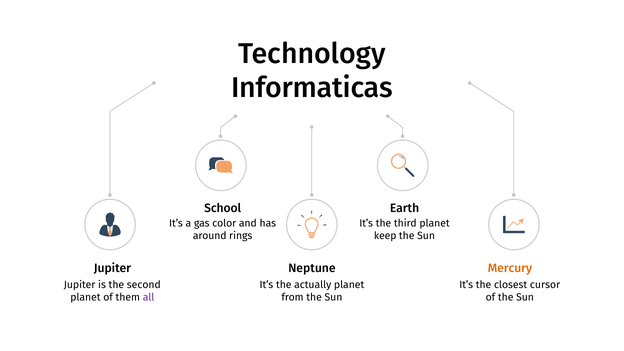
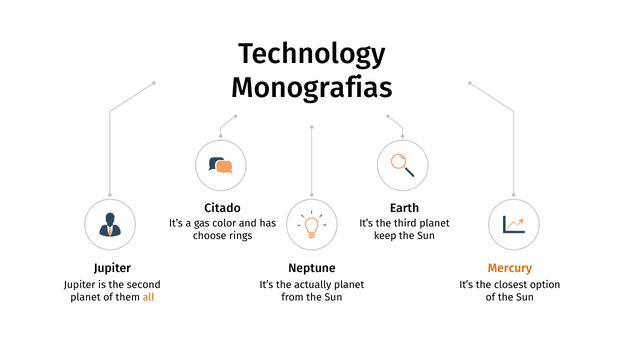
Informaticas: Informaticas -> Monografias (312, 88)
School: School -> Citado (223, 208)
around: around -> choose (210, 236)
cursor: cursor -> option (545, 285)
all colour: purple -> orange (149, 297)
